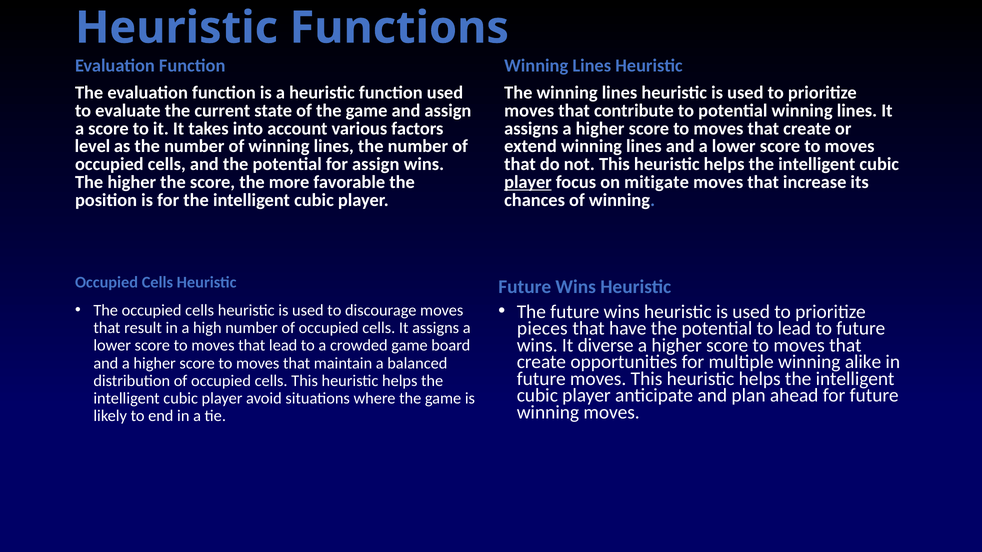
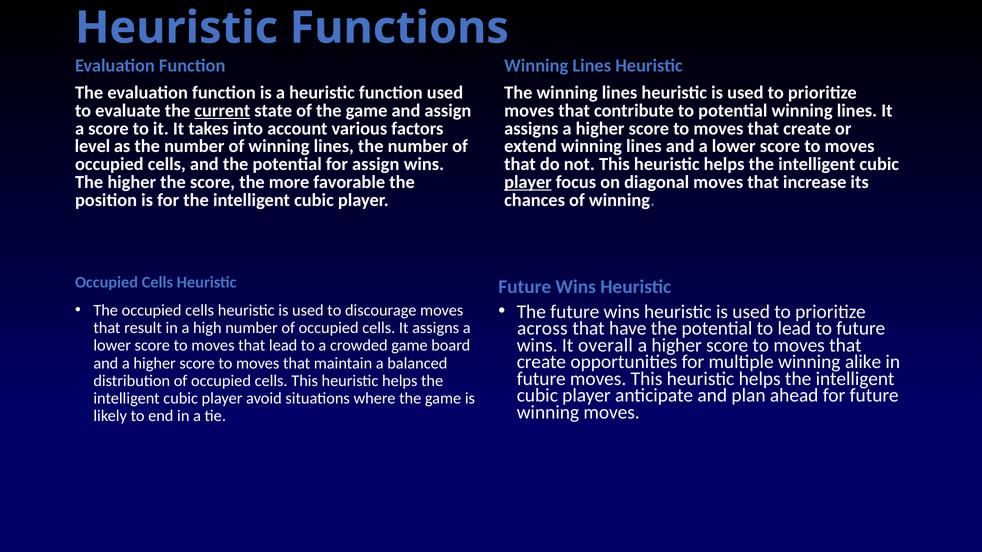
current underline: none -> present (222, 111)
mitigate: mitigate -> diagonal (657, 182)
pieces: pieces -> across (542, 329)
diverse: diverse -> overall (605, 345)
